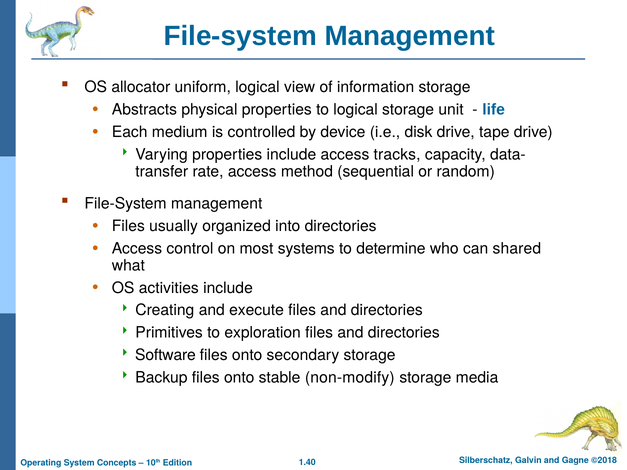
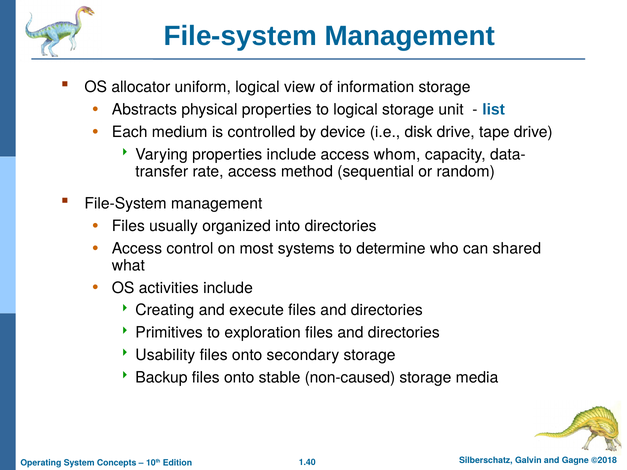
life: life -> list (494, 110)
tracks: tracks -> whom (397, 155)
Software: Software -> Usability (165, 355)
non-modify: non-modify -> non-caused (350, 378)
